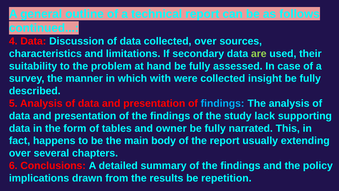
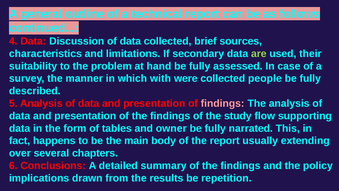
collected over: over -> brief (205, 41)
insight: insight -> people (265, 78)
findings colour: light blue -> pink (223, 103)
lack: lack -> flow (265, 116)
